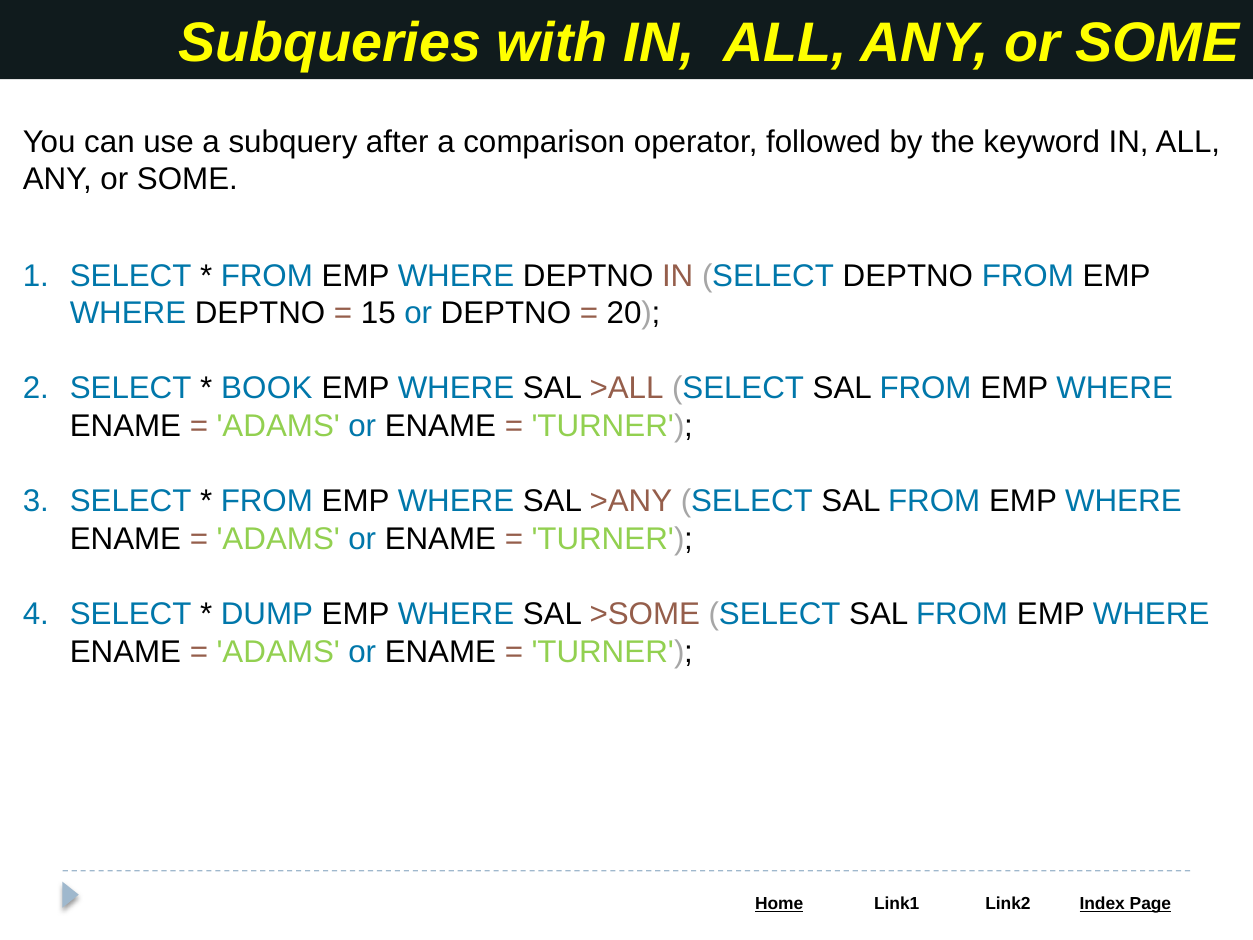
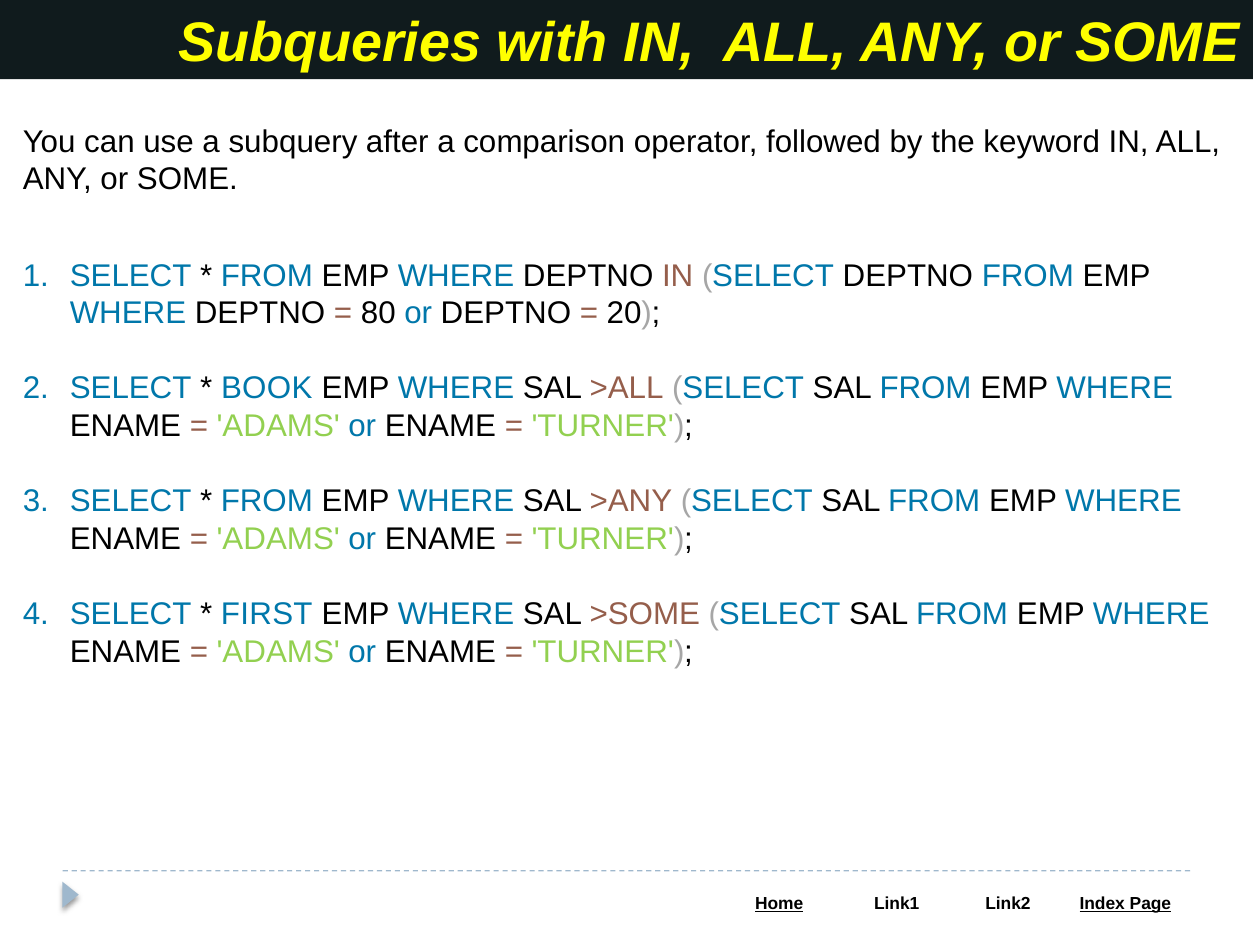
15: 15 -> 80 (378, 313)
DUMP: DUMP -> FIRST (267, 614)
